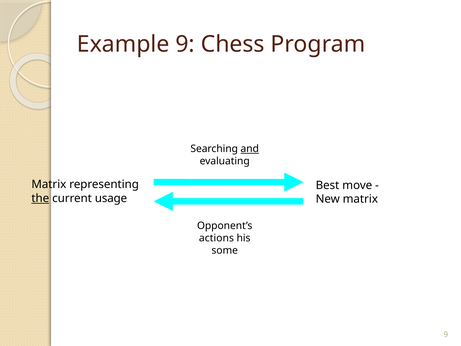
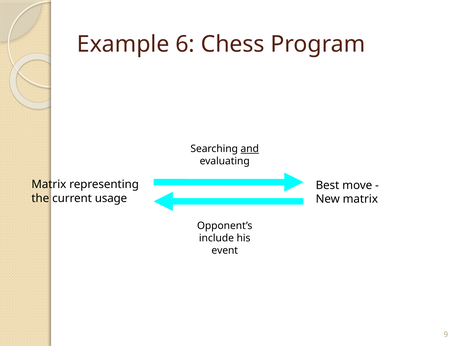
Example 9: 9 -> 6 (185, 44)
the underline: present -> none (40, 198)
actions: actions -> include (216, 238)
some: some -> event (225, 250)
